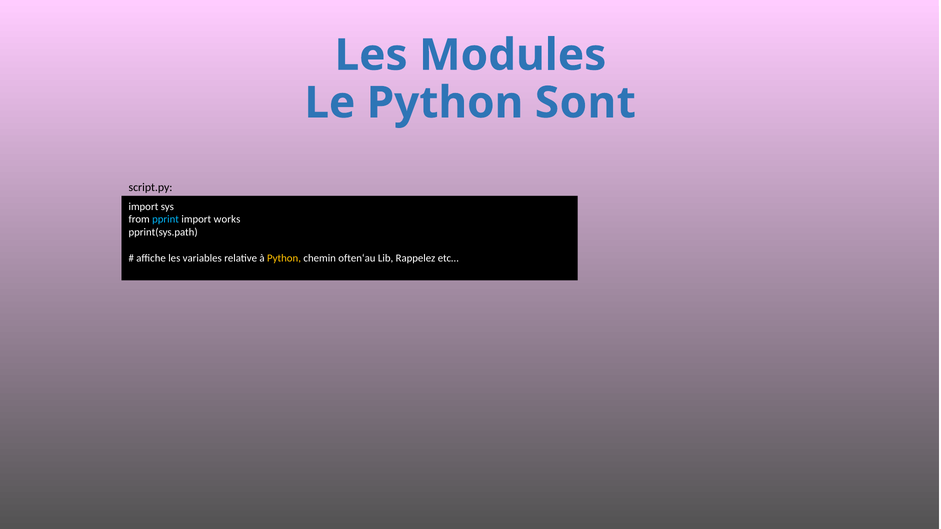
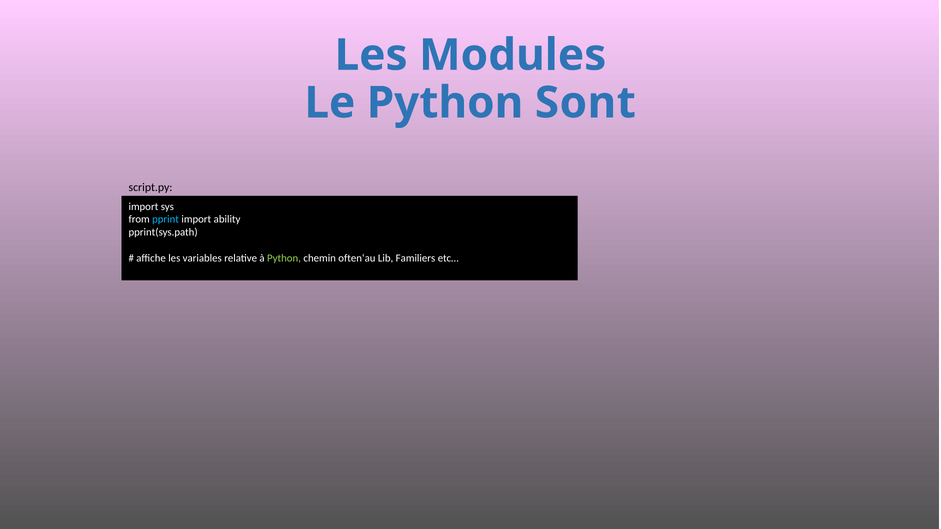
works: works -> ability (227, 220)
Python colour: yellow -> light green (284, 258)
Rappelez: Rappelez -> Familiers (416, 258)
